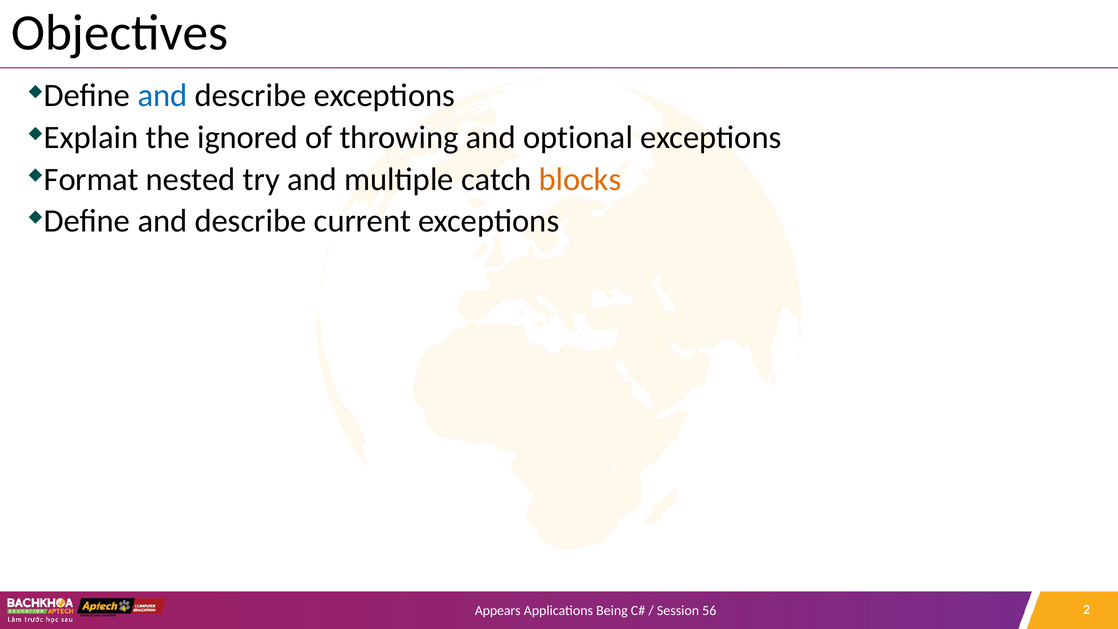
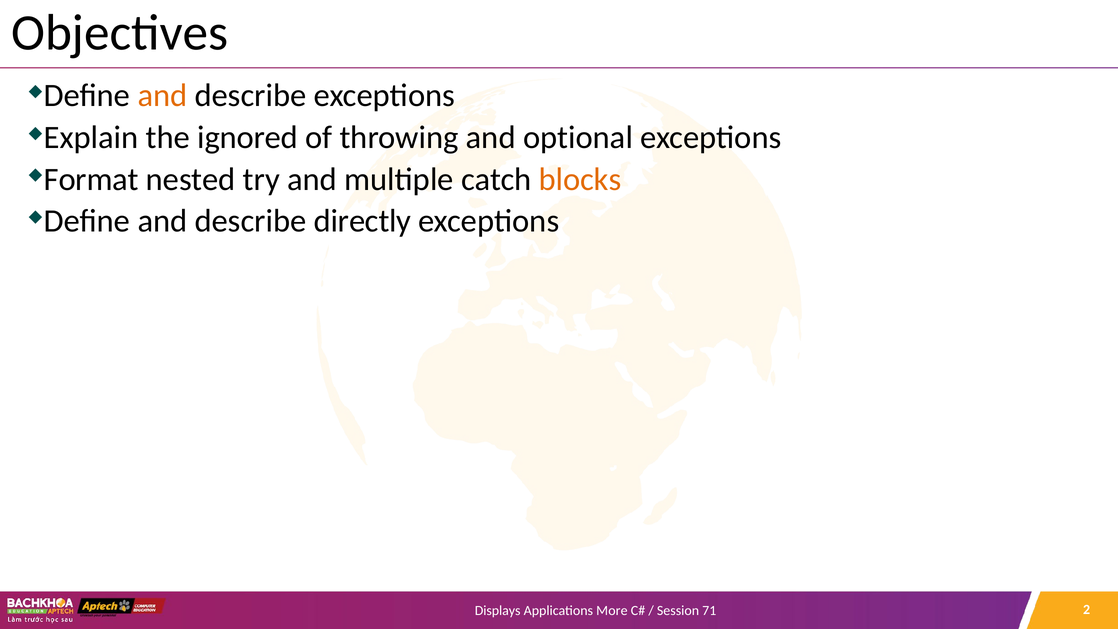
and colour: blue -> orange (162, 96)
current: current -> directly (362, 221)
Appears: Appears -> Displays (498, 610)
Being: Being -> More (612, 610)
56: 56 -> 71 (709, 610)
